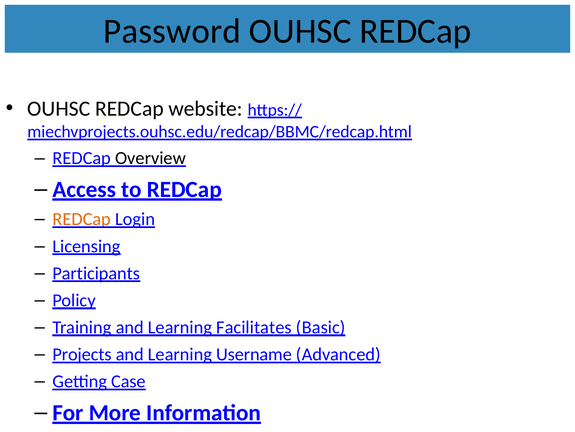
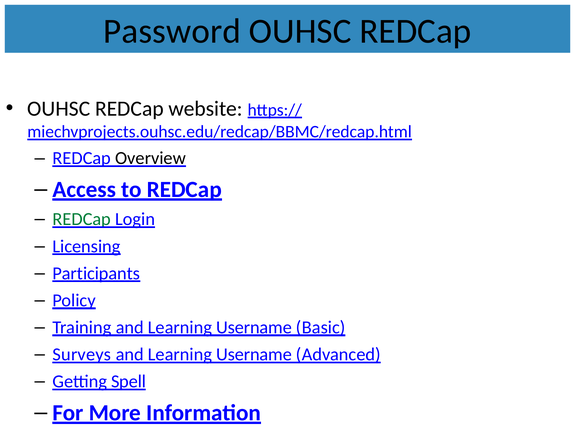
REDCap colour: orange -> green (82, 219)
Training and Learning Facilitates: Facilitates -> Username (254, 327)
Projects: Projects -> Surveys (82, 354)
Case: Case -> Spell (129, 381)
